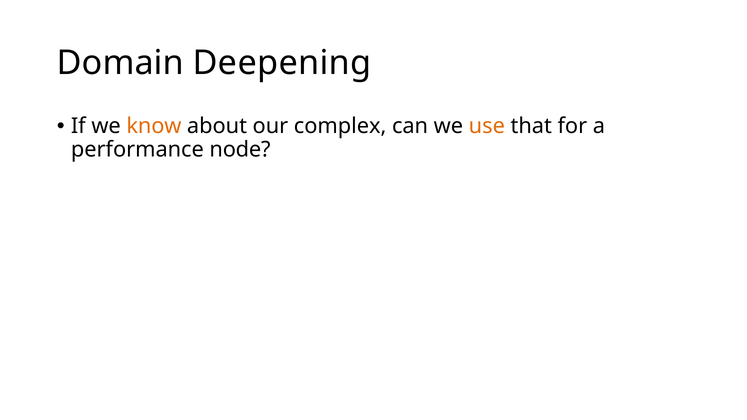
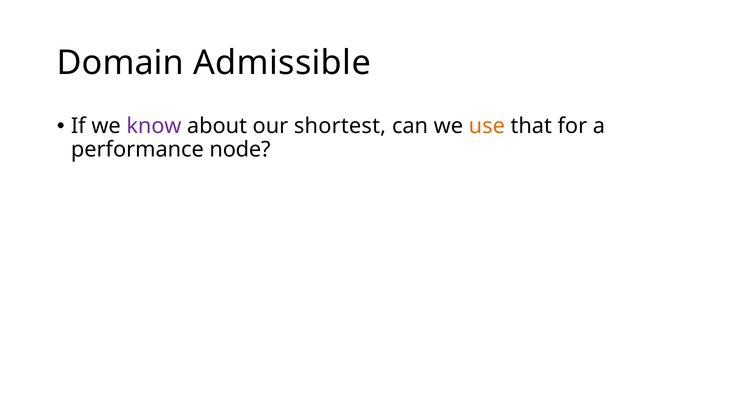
Deepening: Deepening -> Admissible (282, 63)
know colour: orange -> purple (154, 126)
complex: complex -> shortest (340, 126)
